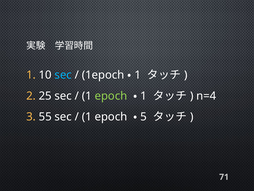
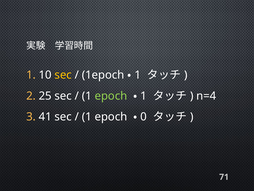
sec colour: light blue -> yellow (63, 75)
55: 55 -> 41 (45, 116)
5: 5 -> 0 (144, 116)
